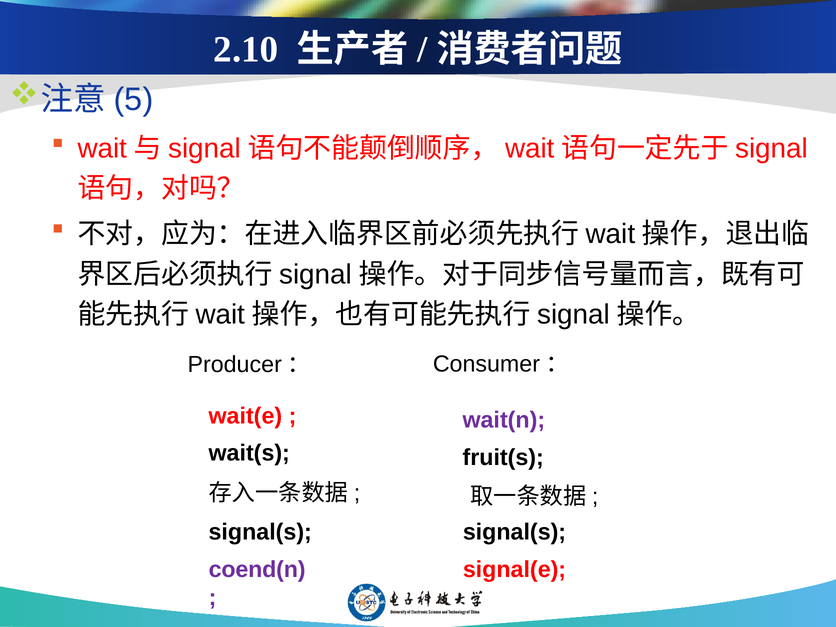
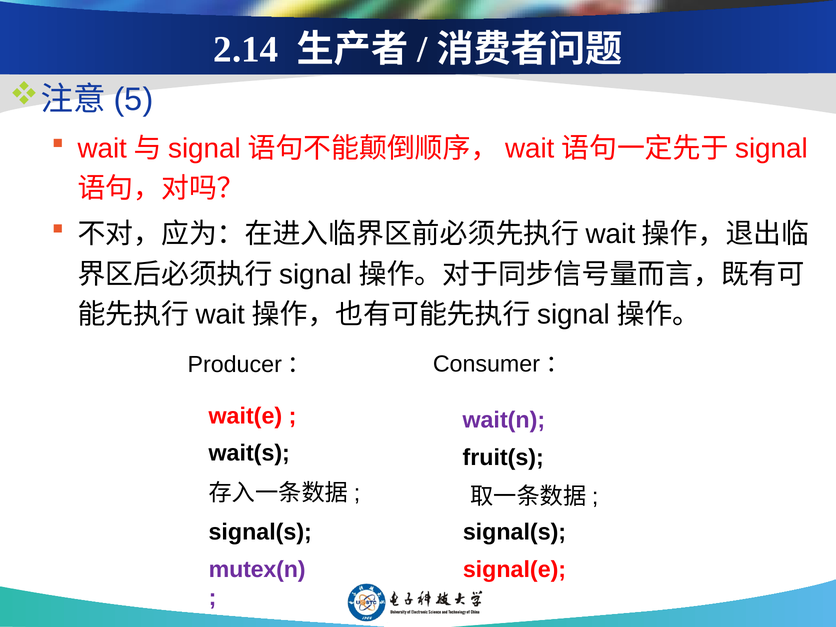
2.10: 2.10 -> 2.14 (246, 49)
coend(n: coend(n -> mutex(n (257, 569)
